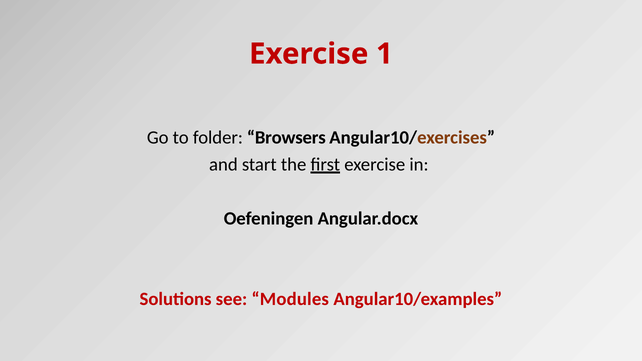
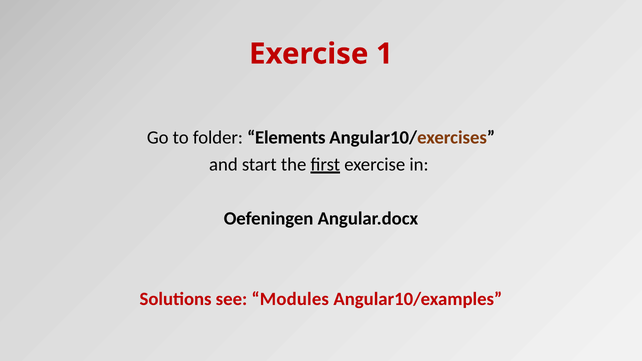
Browsers: Browsers -> Elements (286, 138)
